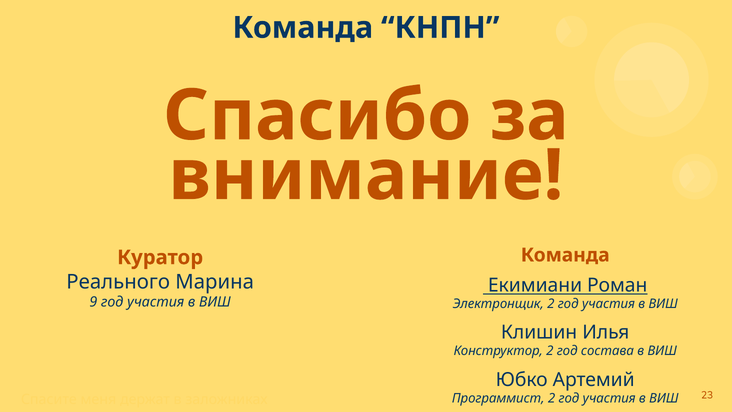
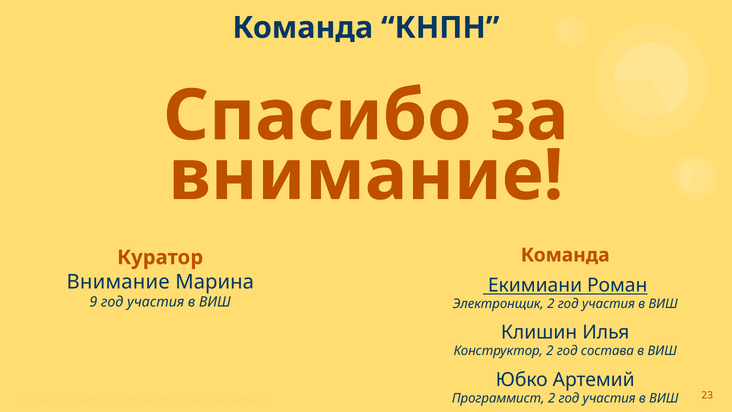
Реального: Реального -> Внимание (118, 282)
